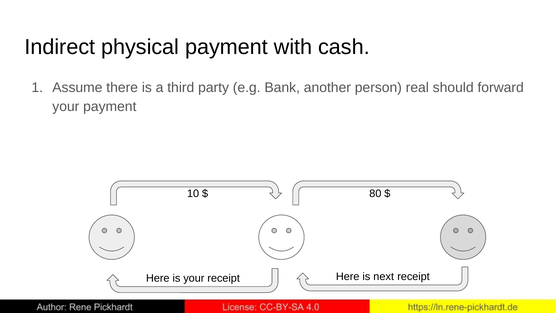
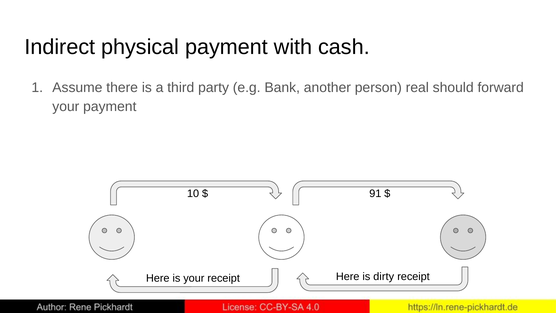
80: 80 -> 91 (375, 194)
next: next -> dirty (384, 276)
